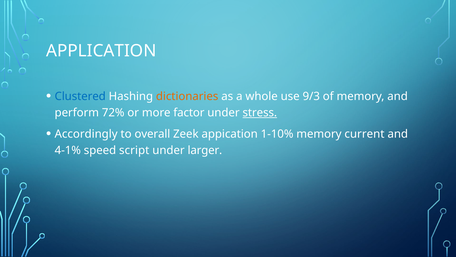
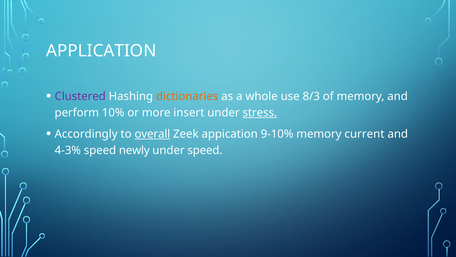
Clustered colour: blue -> purple (80, 96)
9/3: 9/3 -> 8/3 (311, 96)
72%: 72% -> 10% (113, 113)
factor: factor -> insert (189, 113)
overall underline: none -> present (152, 134)
1-10%: 1-10% -> 9-10% (277, 134)
4-1%: 4-1% -> 4-3% (68, 150)
script: script -> newly (134, 150)
under larger: larger -> speed (205, 150)
